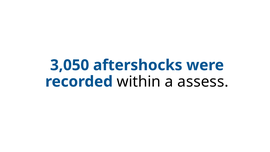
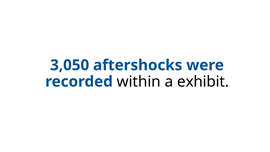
assess: assess -> exhibit (203, 82)
